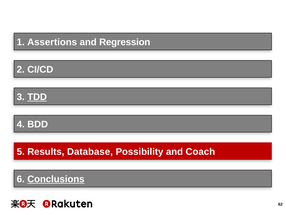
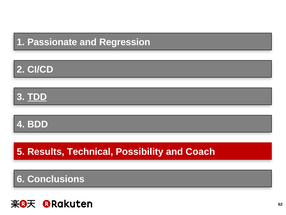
Assertions: Assertions -> Passionate (52, 42)
Database: Database -> Technical (90, 151)
Conclusions underline: present -> none (56, 179)
